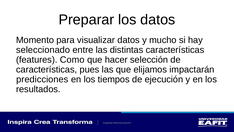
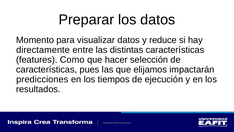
mucho: mucho -> reduce (163, 40)
seleccionado: seleccionado -> directamente (43, 50)
